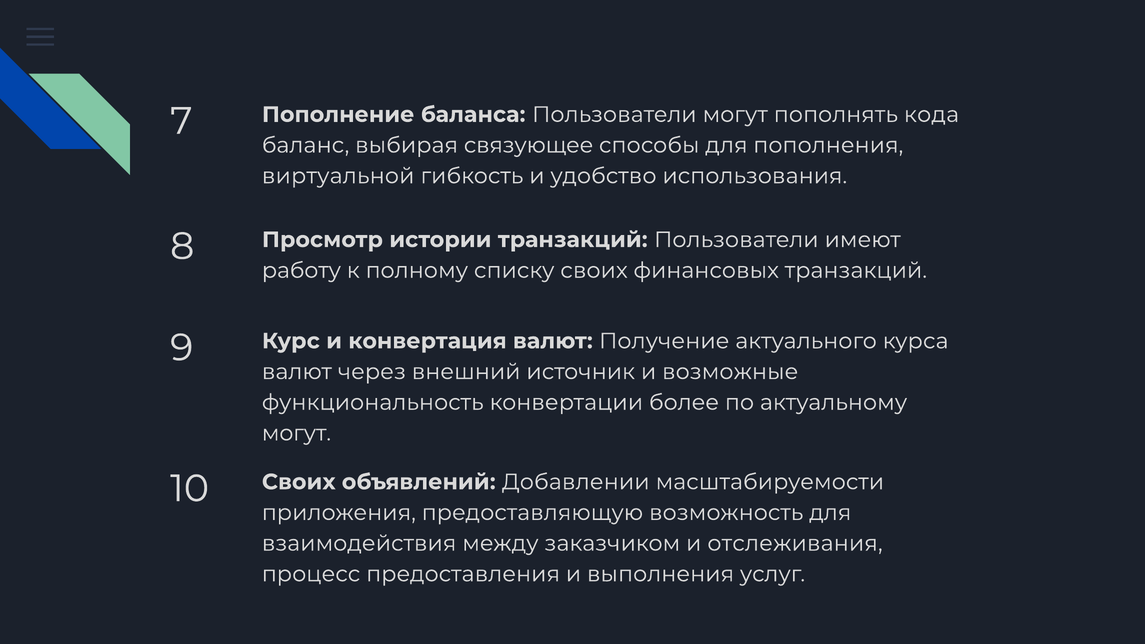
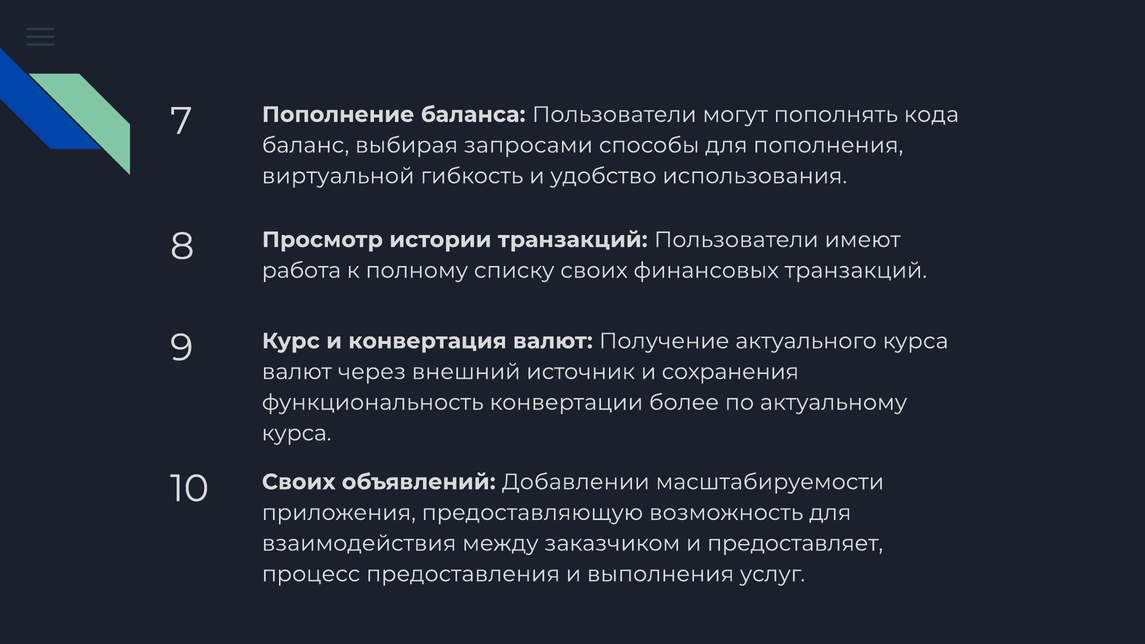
связующее: связующее -> запросами (528, 145)
работу: работу -> работа (301, 270)
возможные: возможные -> сохранения (730, 372)
могут: могут -> курса (296, 433)
отслеживания: отслеживания -> предоставляет (795, 543)
